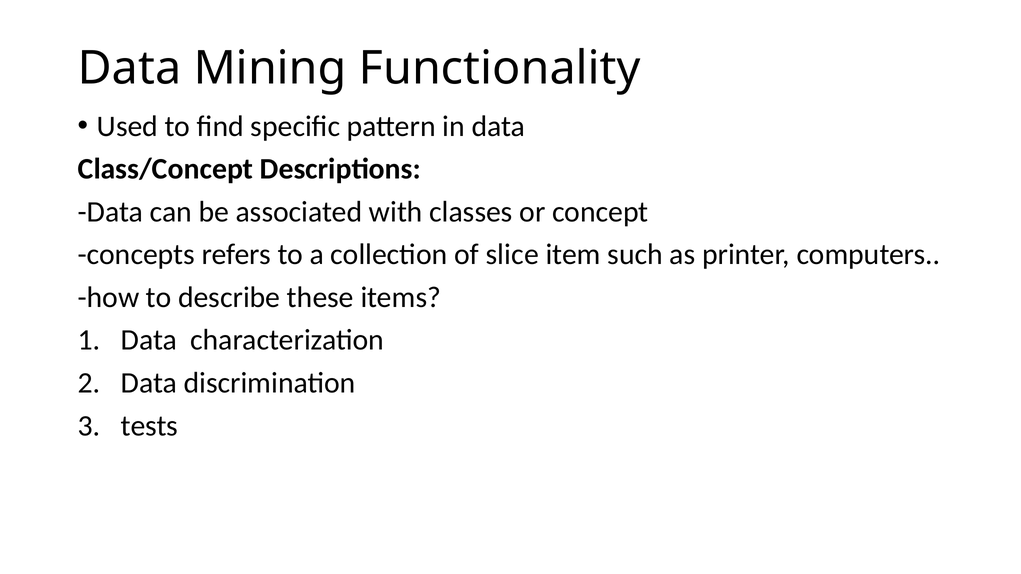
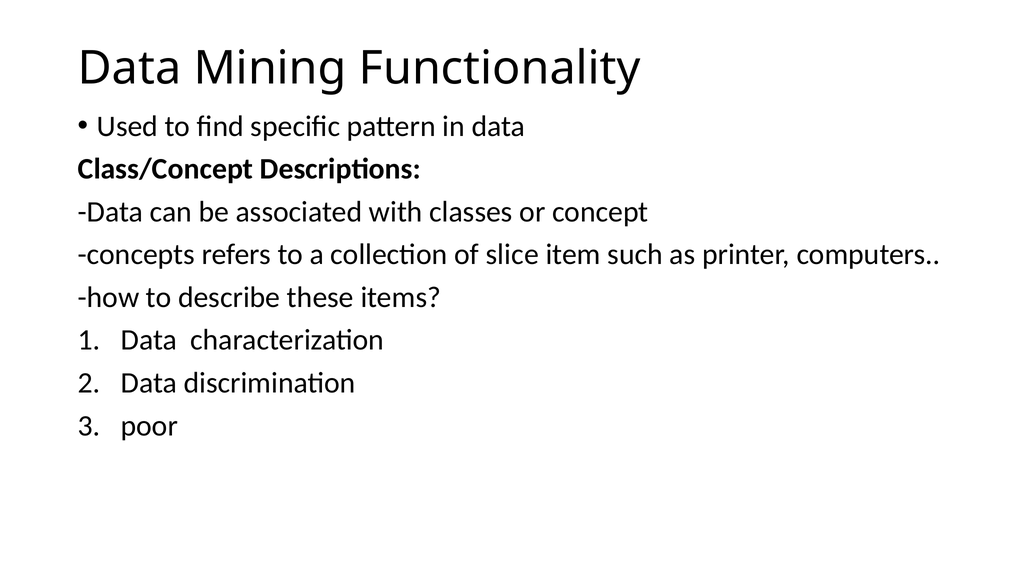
tests: tests -> poor (149, 426)
